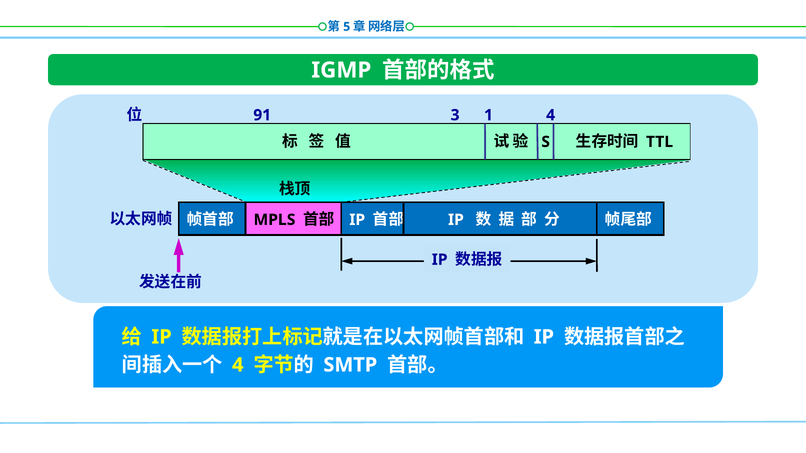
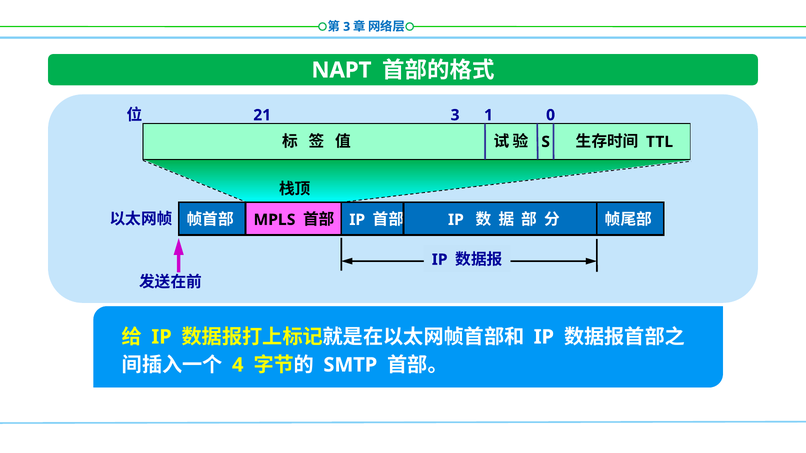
5: 5 -> 3 (347, 27)
IGMP: IGMP -> NAPT (341, 70)
91: 91 -> 21 (262, 115)
1 4: 4 -> 0 (551, 115)
